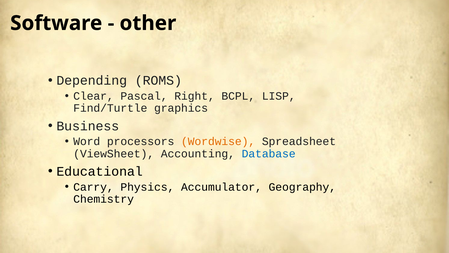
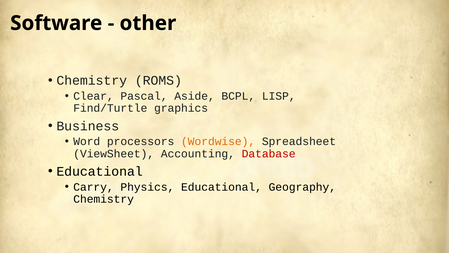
Depending: Depending -> Chemistry (92, 80)
Right: Right -> Aside (195, 96)
Database colour: blue -> red (269, 153)
Physics Accumulator: Accumulator -> Educational (221, 187)
